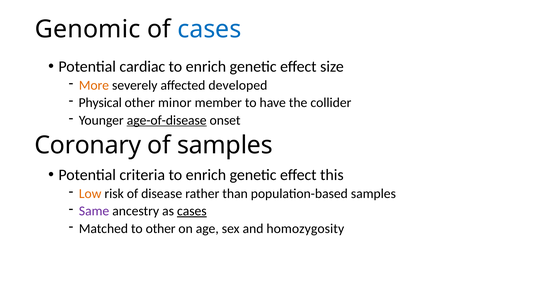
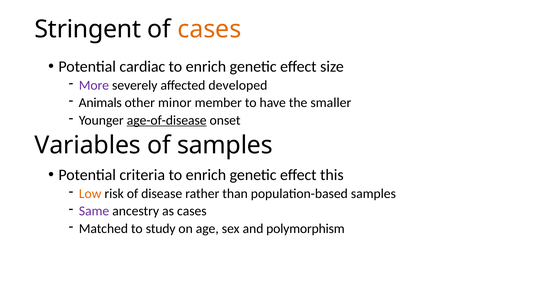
Genomic: Genomic -> Stringent (88, 29)
cases colour: blue -> orange (209, 29)
More colour: orange -> purple (94, 85)
Physical: Physical -> Animals (100, 103)
collider: collider -> smaller (331, 103)
Coronary: Coronary -> Variables (88, 145)
cases underline: present -> none (192, 211)
to other: other -> study (161, 229)
homozygosity: homozygosity -> polymorphism (305, 229)
